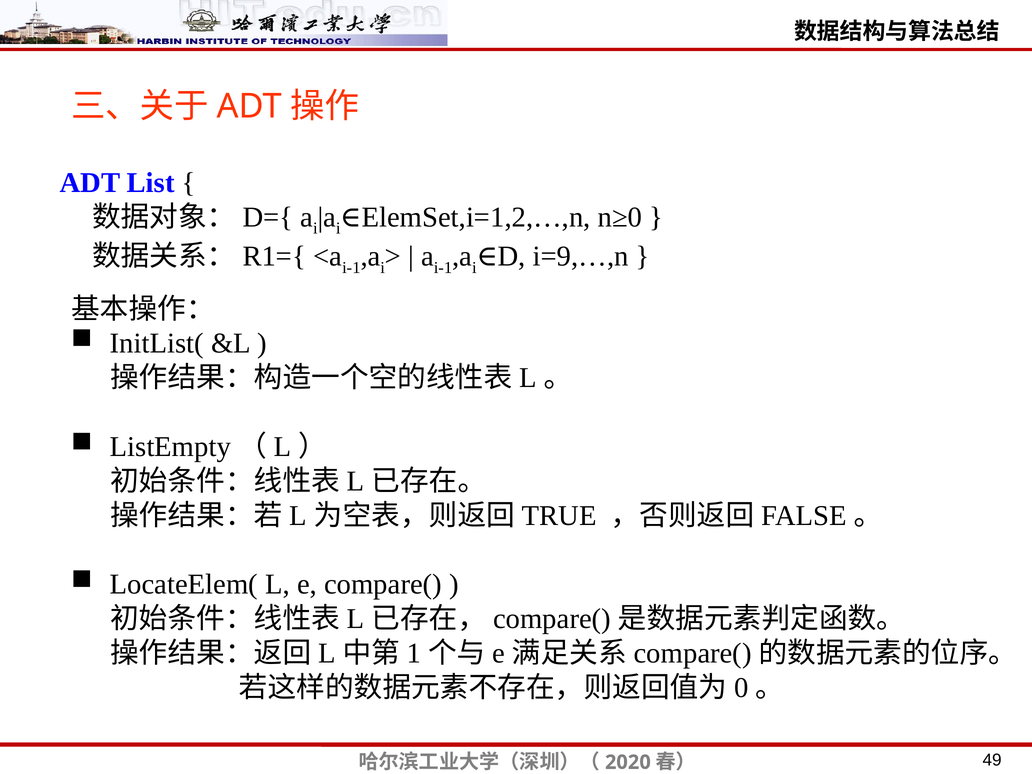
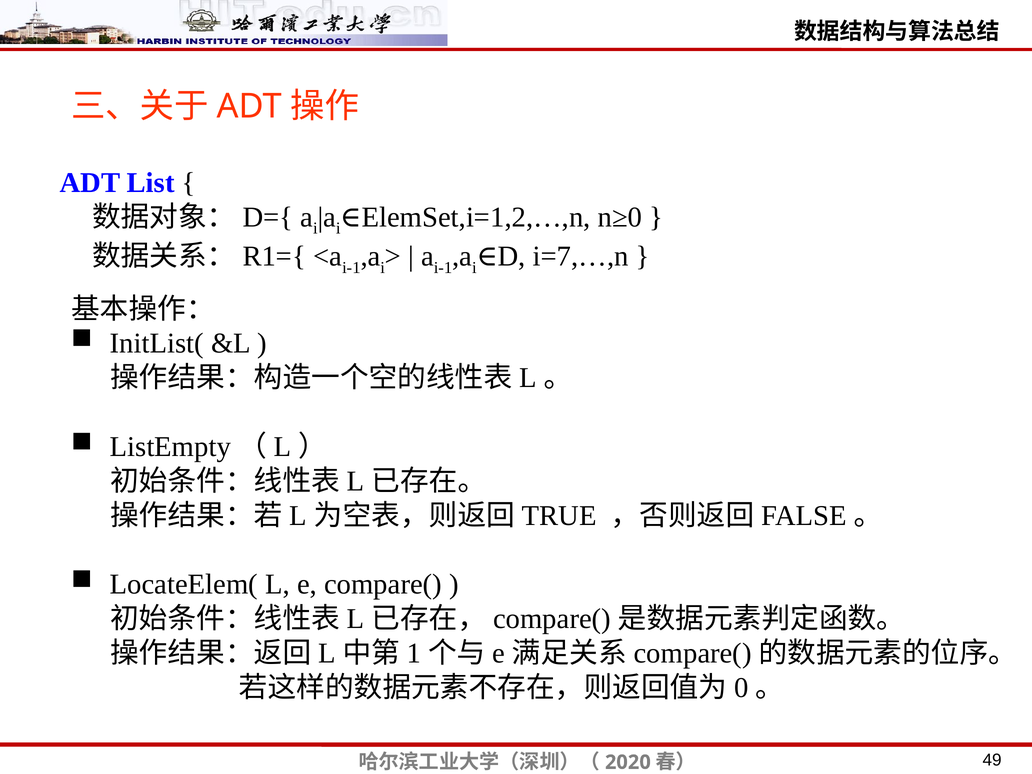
i=9,…,n: i=9,…,n -> i=7,…,n (581, 256)
